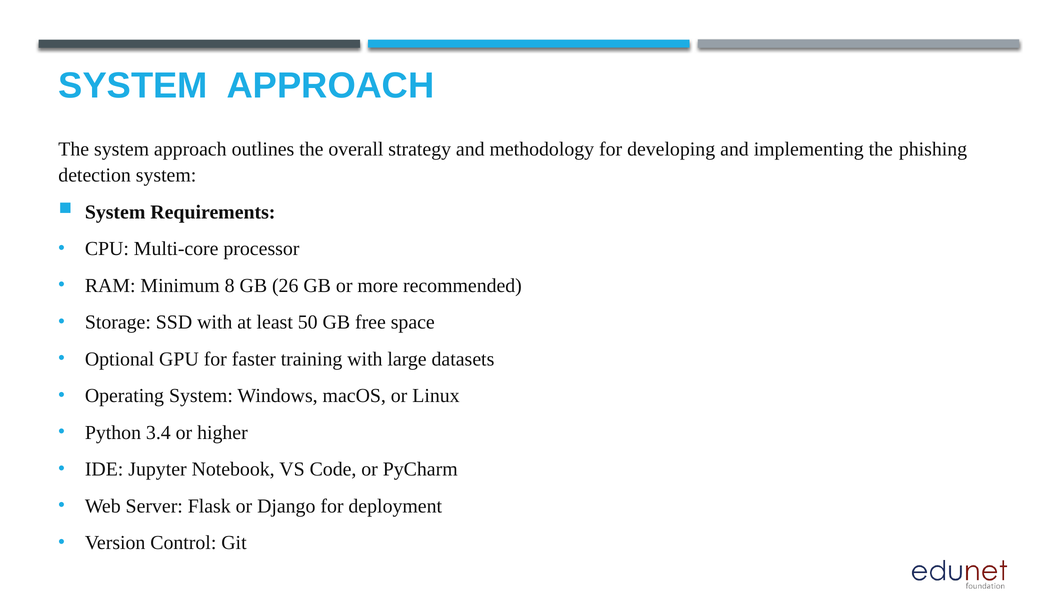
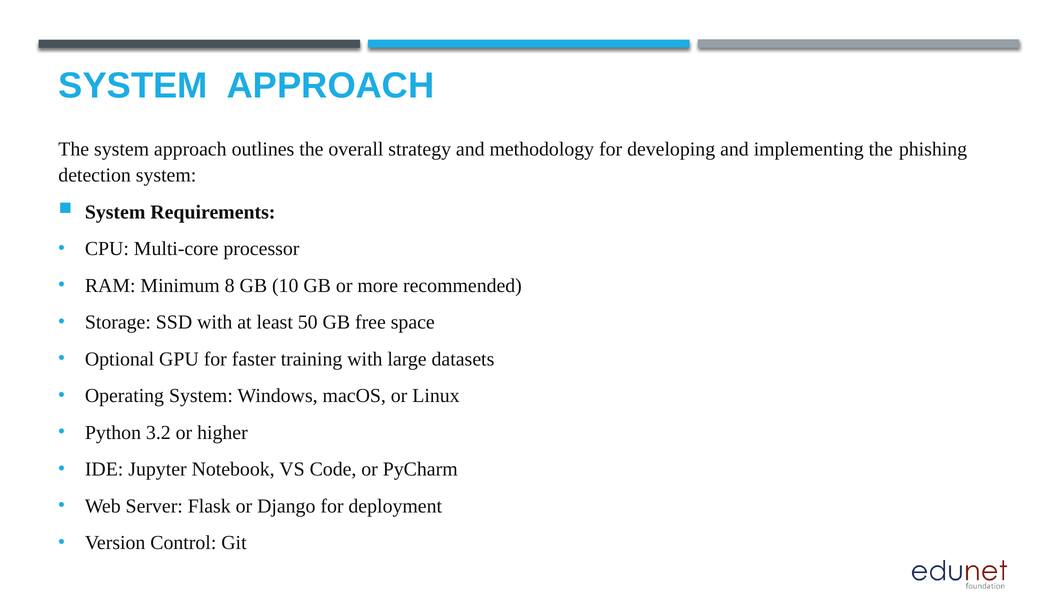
26: 26 -> 10 (285, 286)
3.4: 3.4 -> 3.2 (158, 433)
